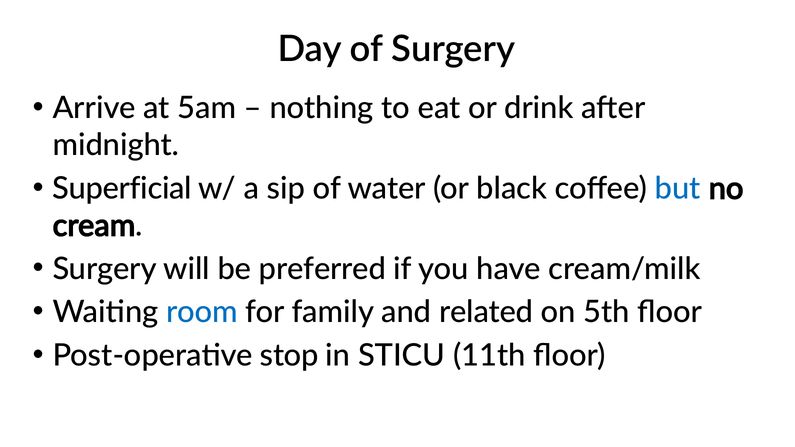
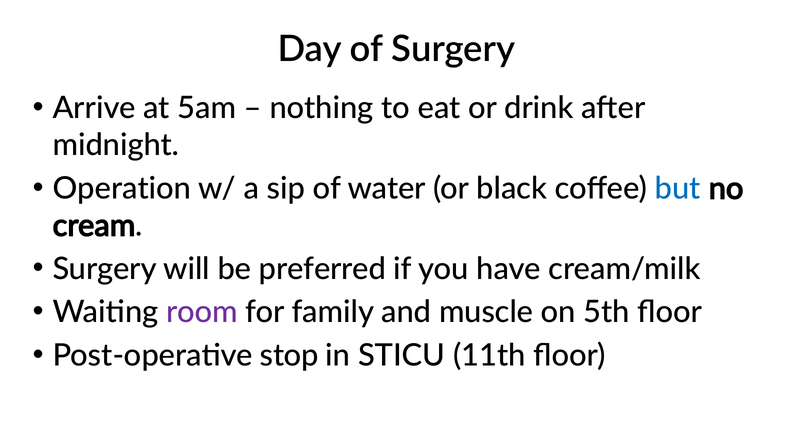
Superficial: Superficial -> Operation (122, 189)
room colour: blue -> purple (202, 312)
related: related -> muscle (486, 312)
